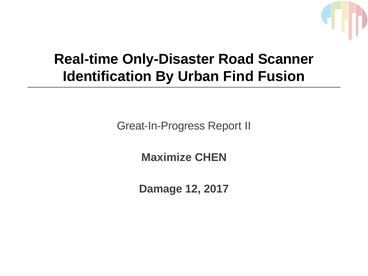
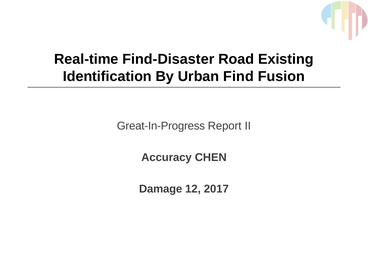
Only-Disaster: Only-Disaster -> Find-Disaster (168, 59)
Scanner: Scanner -> Existing (286, 59)
Maximize: Maximize -> Accuracy (167, 157)
